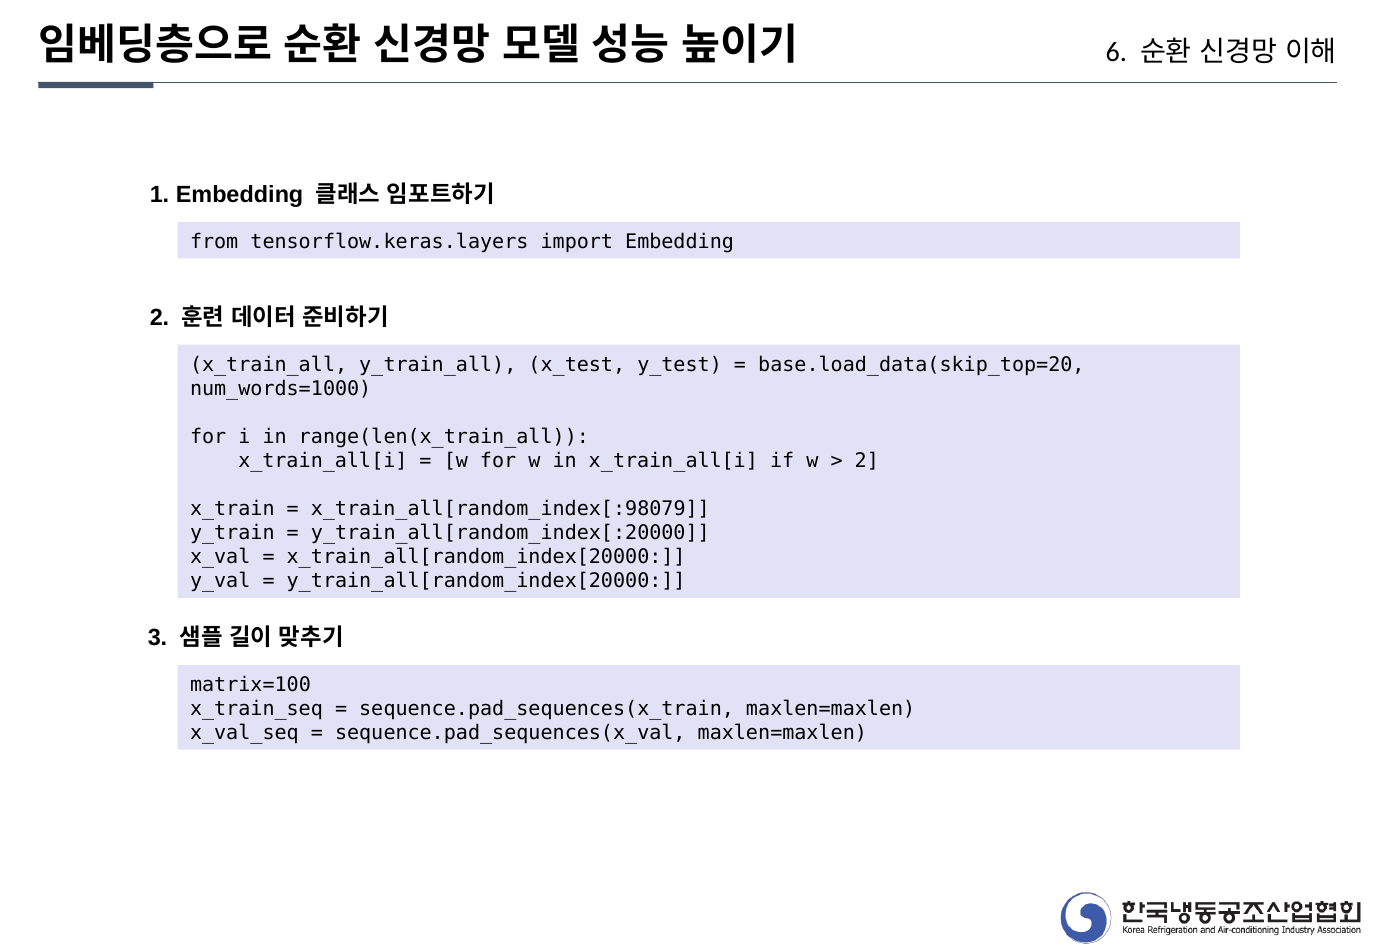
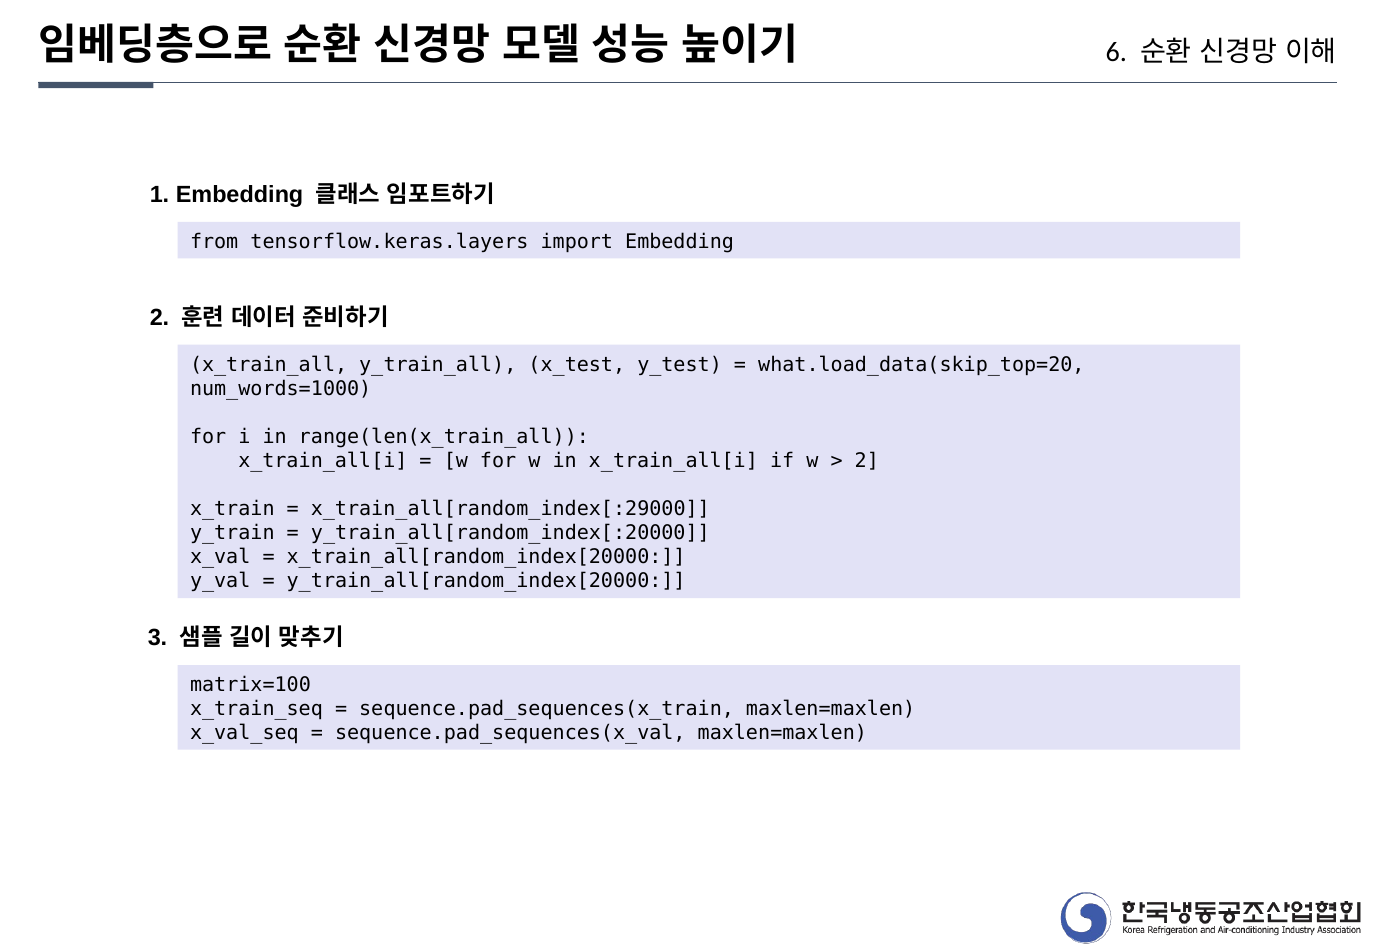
base.load_data(skip_top=20: base.load_data(skip_top=20 -> what.load_data(skip_top=20 (921, 364)
x_train_all[random_index[:98079: x_train_all[random_index[:98079 -> x_train_all[random_index[:29000 (510, 509)
